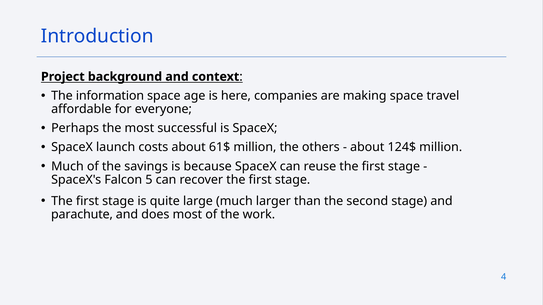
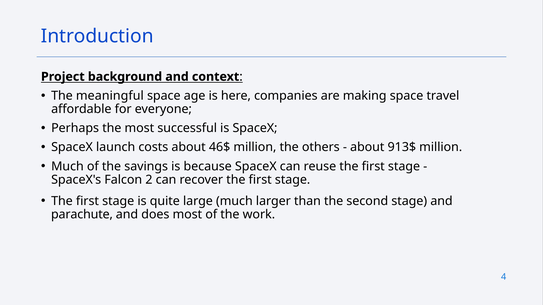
information: information -> meaningful (110, 96)
61$: 61$ -> 46$ (220, 147)
124$: 124$ -> 913$ (402, 147)
5: 5 -> 2 (149, 180)
